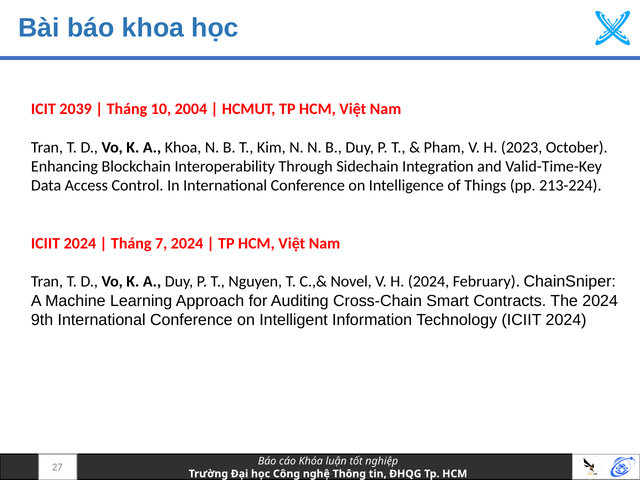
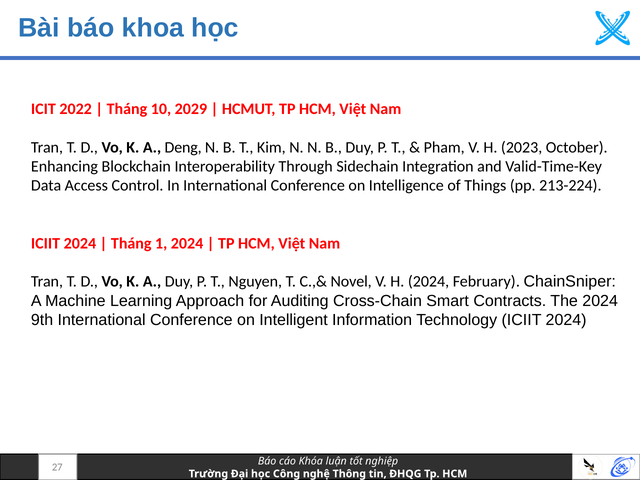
2039: 2039 -> 2022 (76, 109)
2004: 2004 -> 2029 (191, 109)
A Khoa: Khoa -> Deng (183, 147)
7: 7 -> 1 (161, 243)
